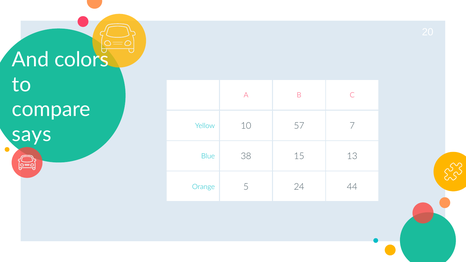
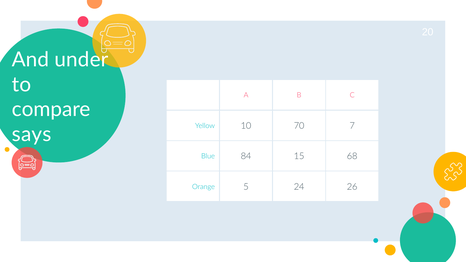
colors: colors -> under (81, 60)
57: 57 -> 70 (299, 126)
38: 38 -> 84 (246, 156)
13: 13 -> 68 (352, 156)
44: 44 -> 26 (352, 187)
